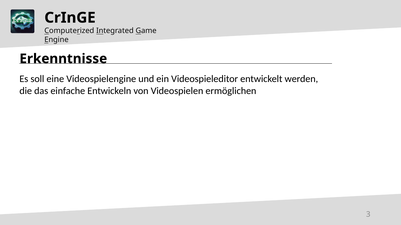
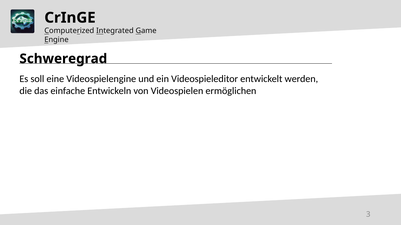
Erkenntnisse: Erkenntnisse -> Schweregrad (63, 59)
